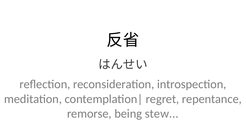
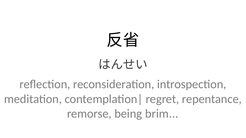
stew: stew -> brim (162, 114)
